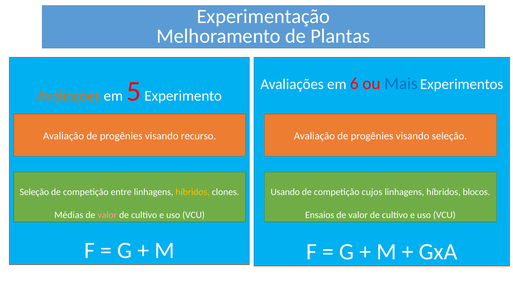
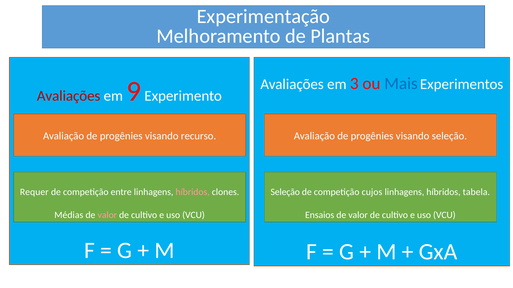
6: 6 -> 3 (354, 84)
Avaliações colour: orange -> red (69, 96)
5: 5 -> 9 (134, 91)
Seleção: Seleção -> Requer (34, 192)
híbridos colour: yellow -> pink (193, 192)
Usando: Usando -> Seleção (285, 192)
blocos: blocos -> tabela (476, 192)
